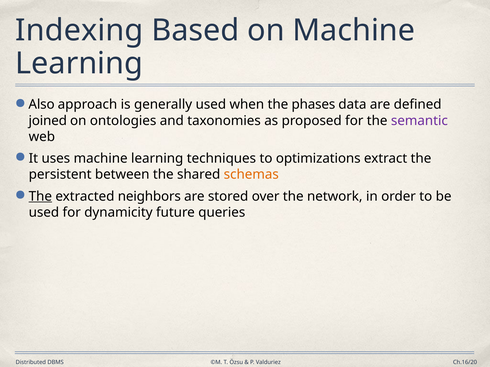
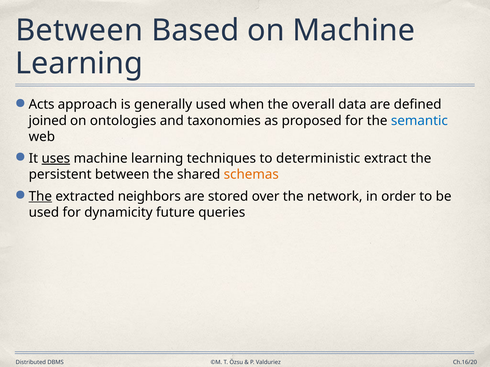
Indexing: Indexing -> Between (79, 30)
Also: Also -> Acts (42, 105)
phases: phases -> overall (313, 105)
semantic colour: purple -> blue (419, 121)
uses underline: none -> present (56, 159)
optimizations: optimizations -> deterministic (318, 159)
